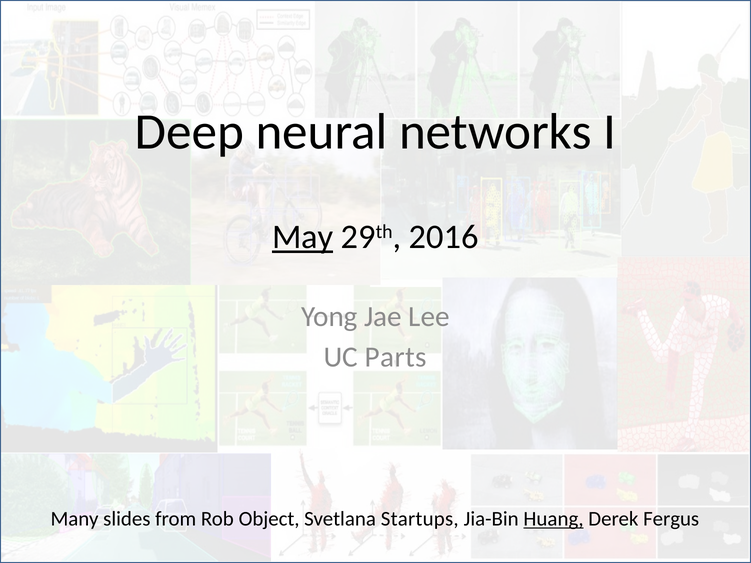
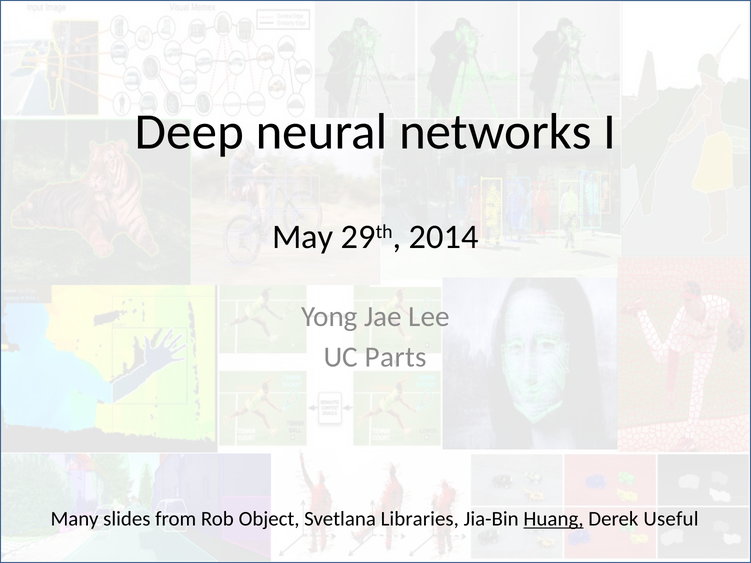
May underline: present -> none (303, 237)
2016: 2016 -> 2014 (444, 237)
Startups: Startups -> Libraries (420, 519)
Fergus: Fergus -> Useful (671, 519)
